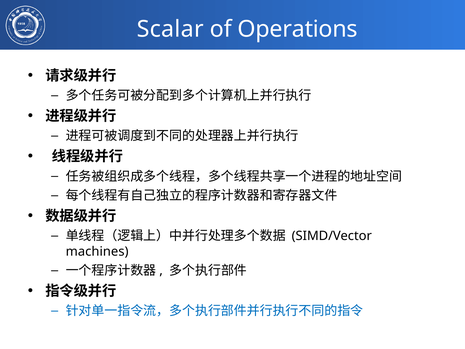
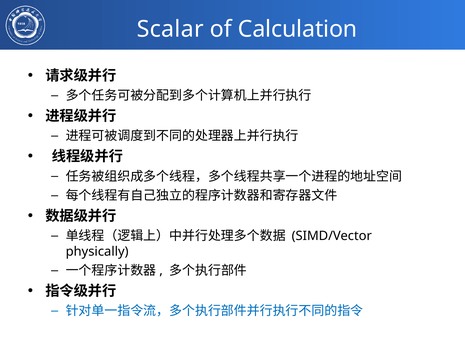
Operations: Operations -> Calculation (298, 29)
machines: machines -> physically (97, 251)
